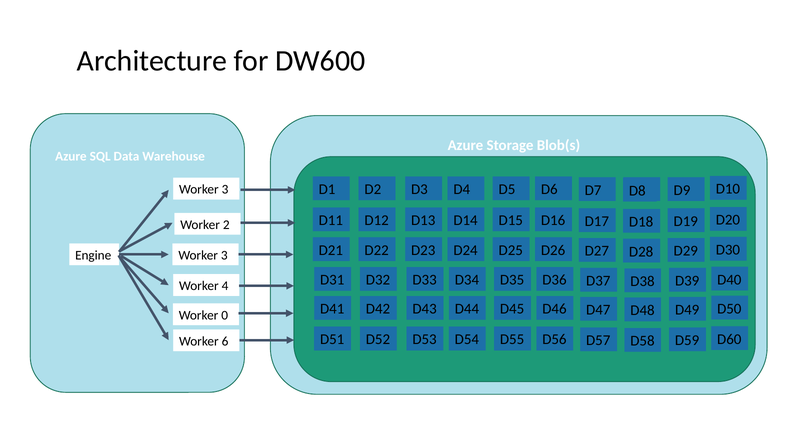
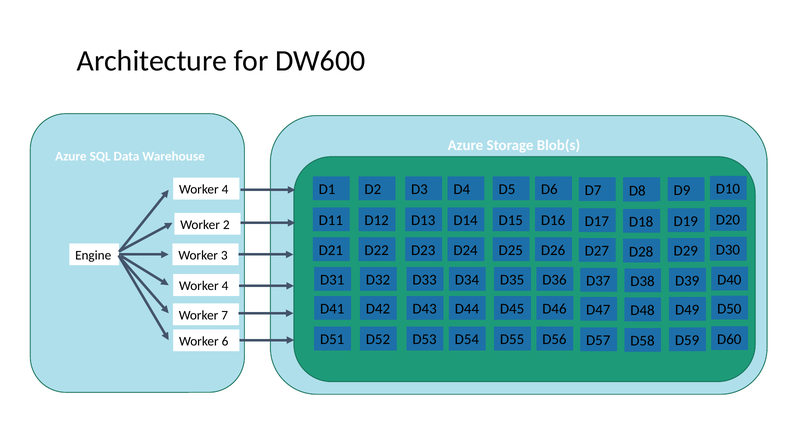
3: 3 -> 4 (225, 190)
0: 0 -> 7 (225, 315)
